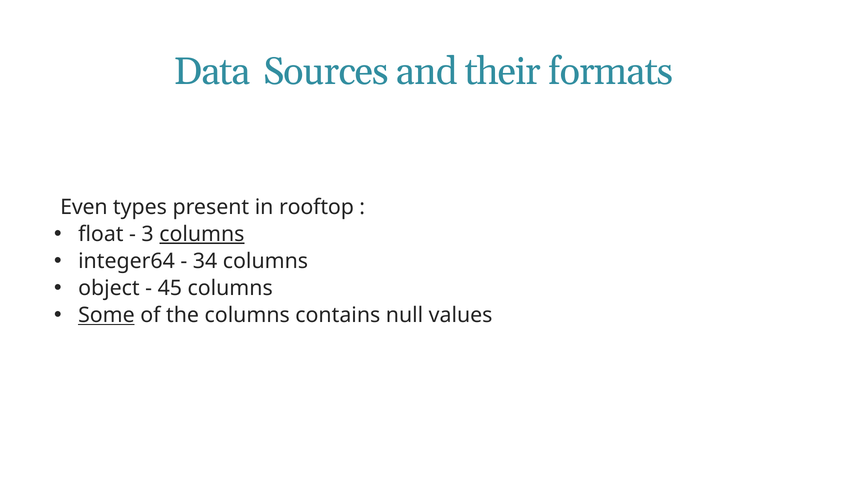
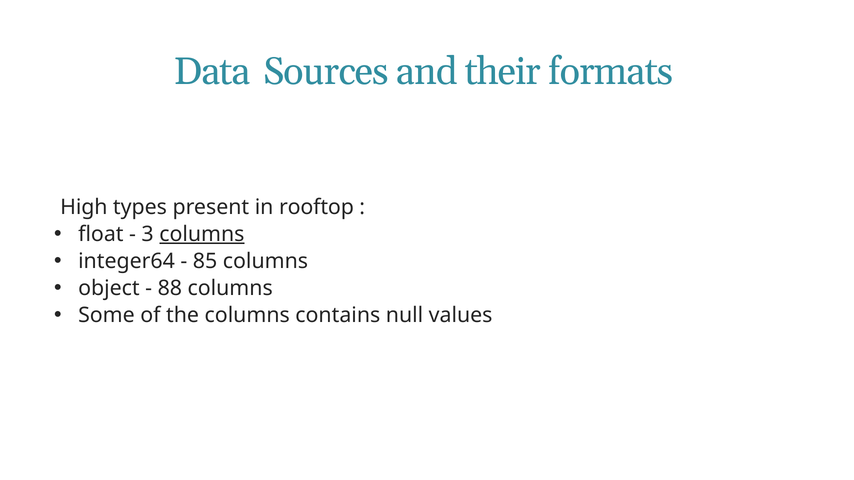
Even: Even -> High (84, 207)
34: 34 -> 85 (205, 261)
45: 45 -> 88 (170, 289)
Some underline: present -> none (106, 316)
